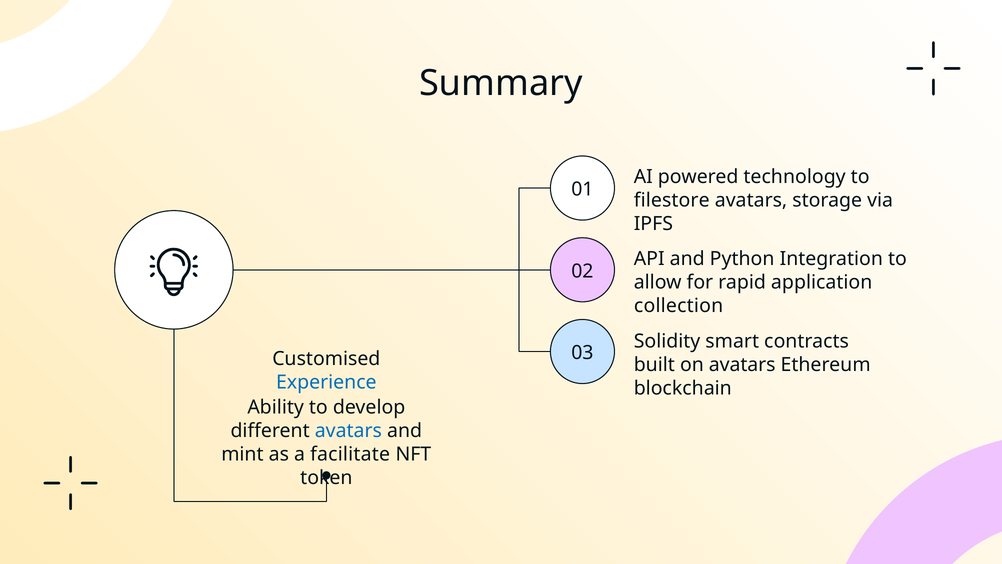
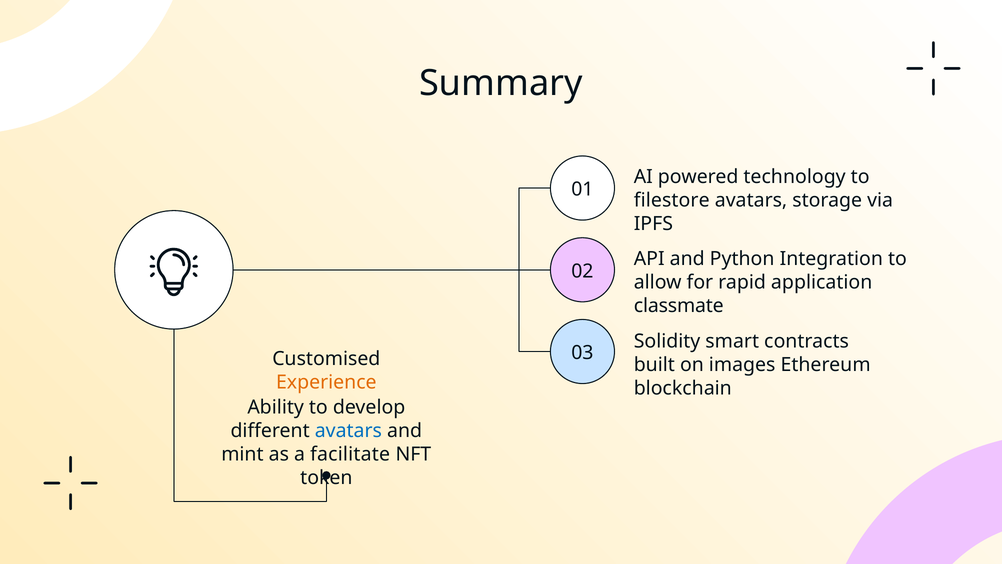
collection: collection -> classmate (679, 306)
on avatars: avatars -> images (742, 364)
Experience colour: blue -> orange (326, 382)
